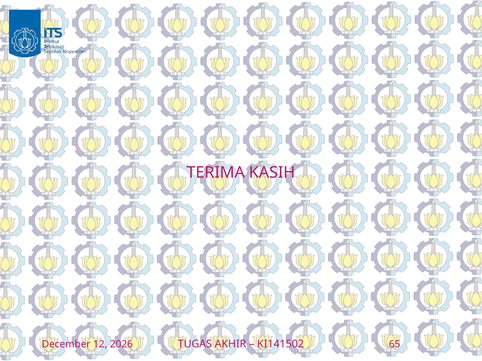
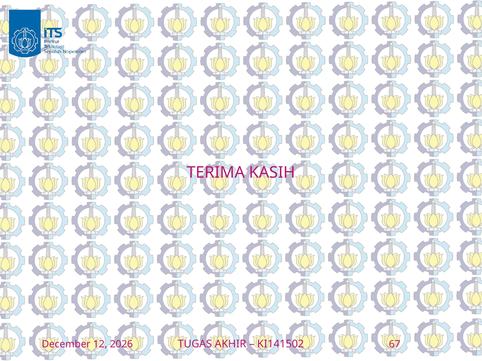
65: 65 -> 67 (395, 345)
